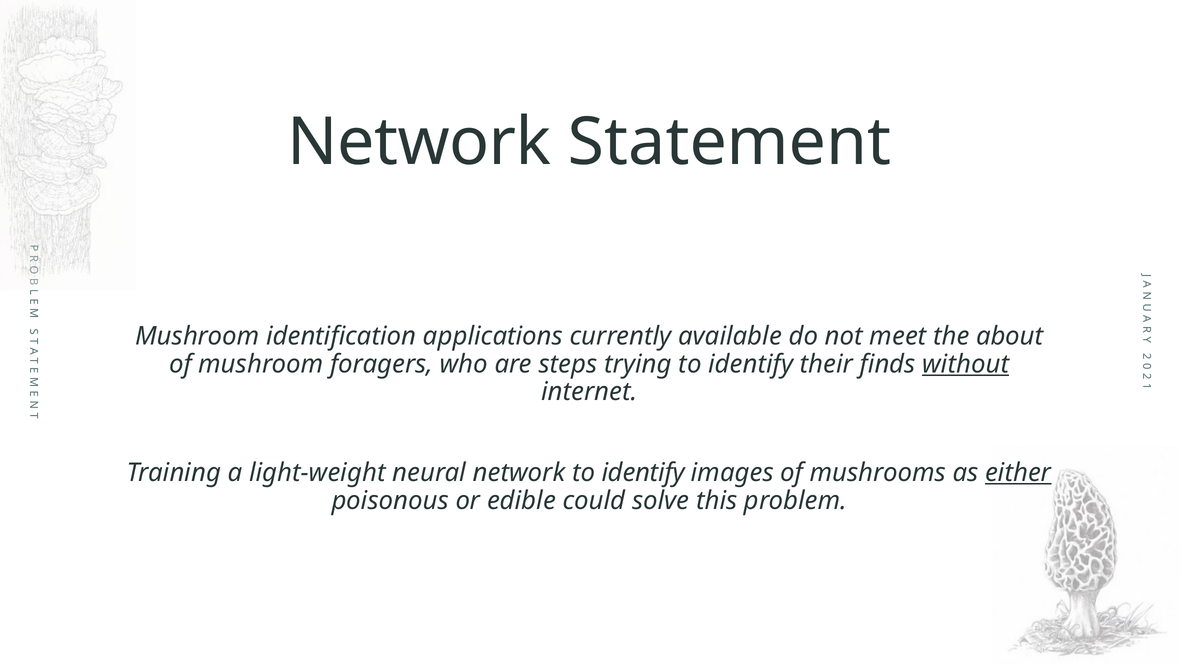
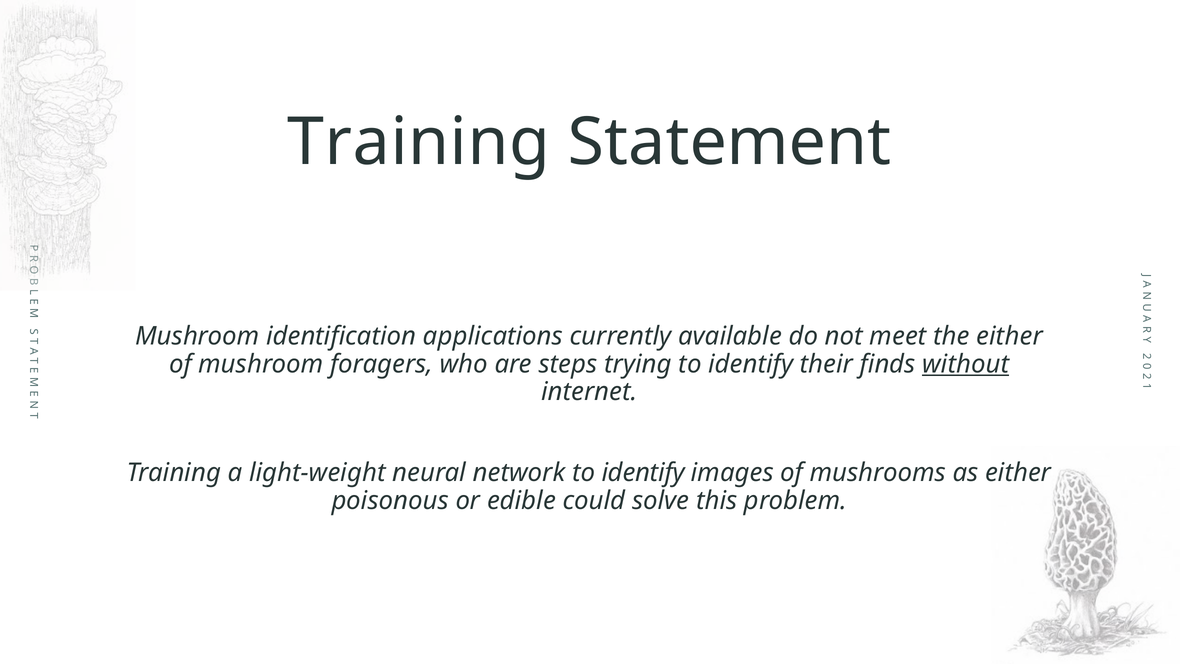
Network: Network -> Training (419, 142)
the about: about -> either (1010, 336)
either underline: present -> none (1018, 473)
